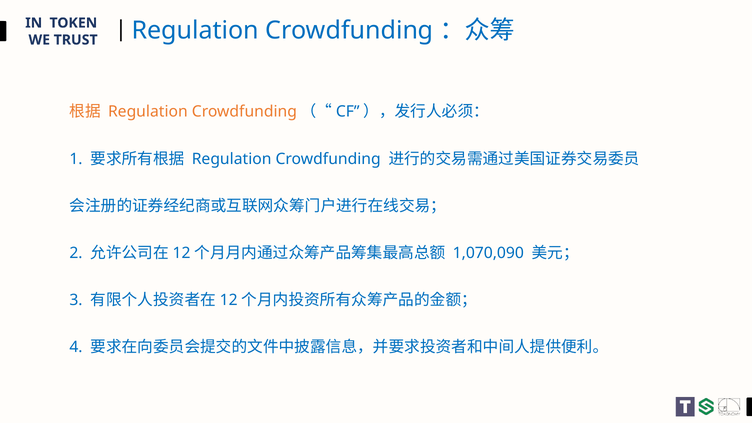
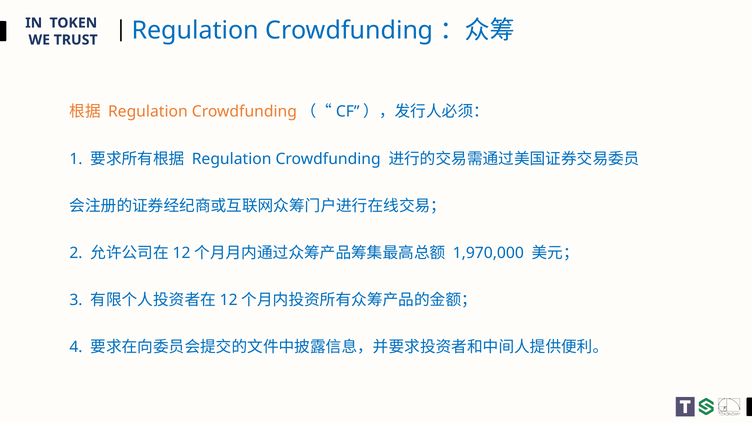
1,070,090: 1,070,090 -> 1,970,000 (488, 253)
